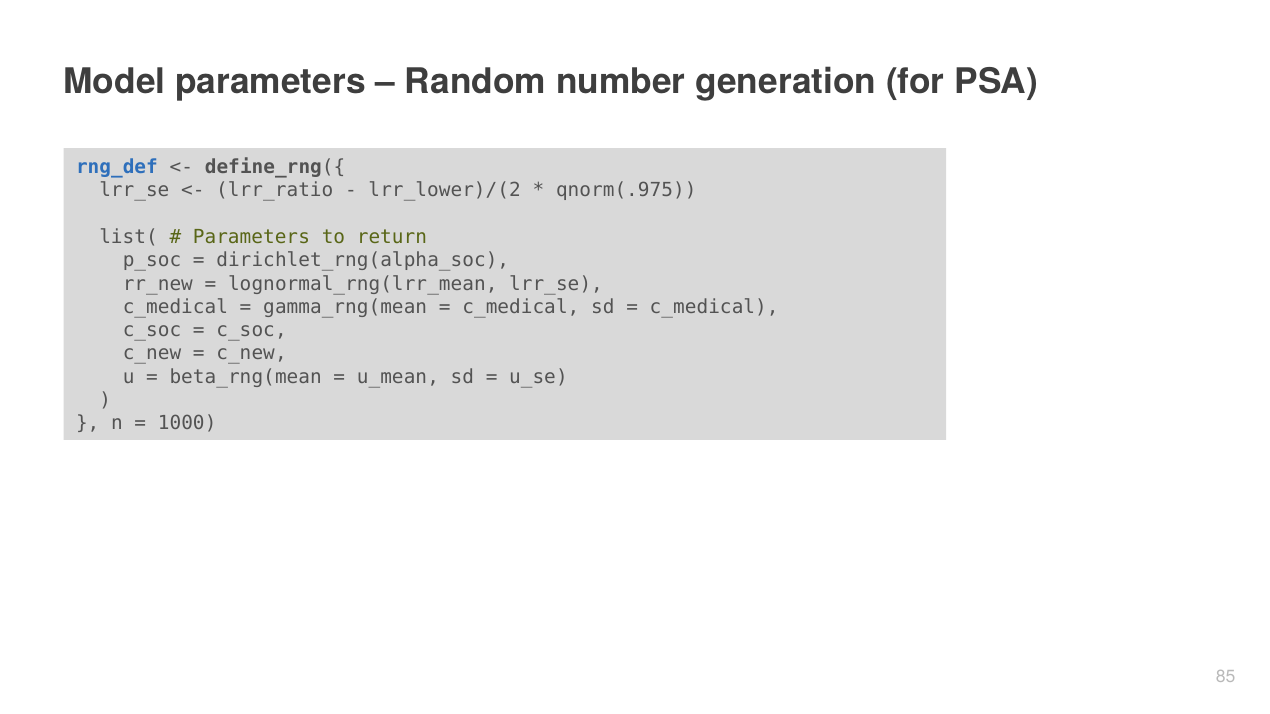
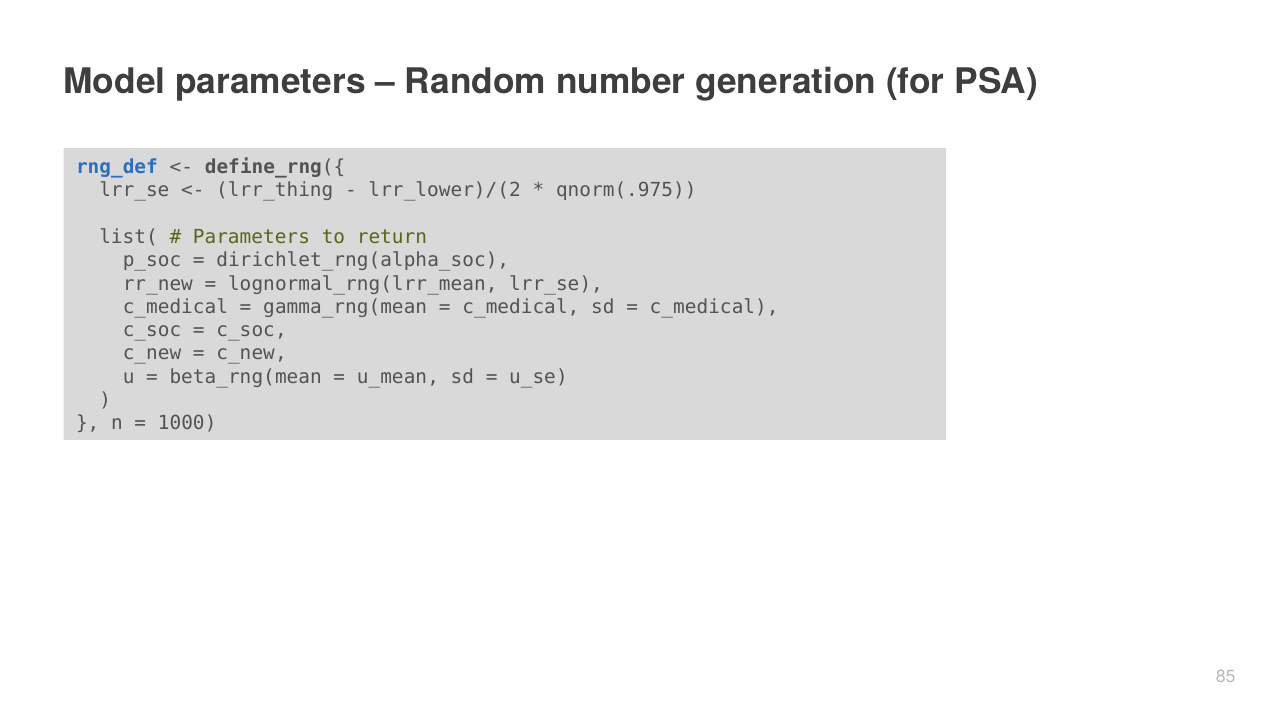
lrr_ratio: lrr_ratio -> lrr_thing (275, 191)
